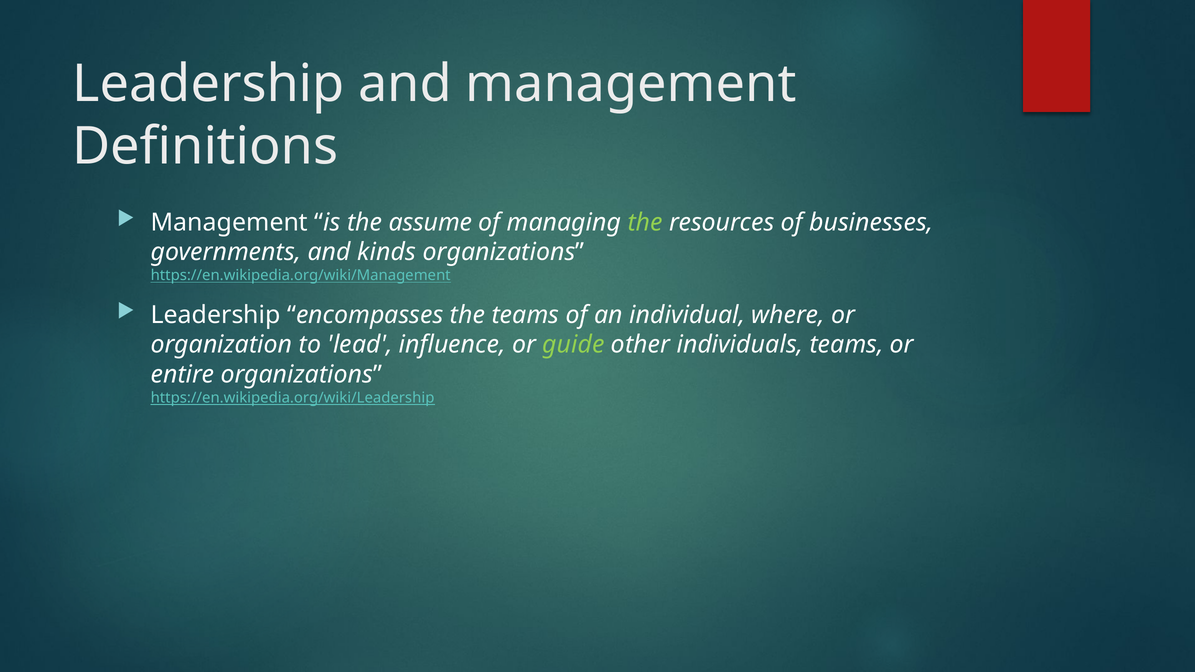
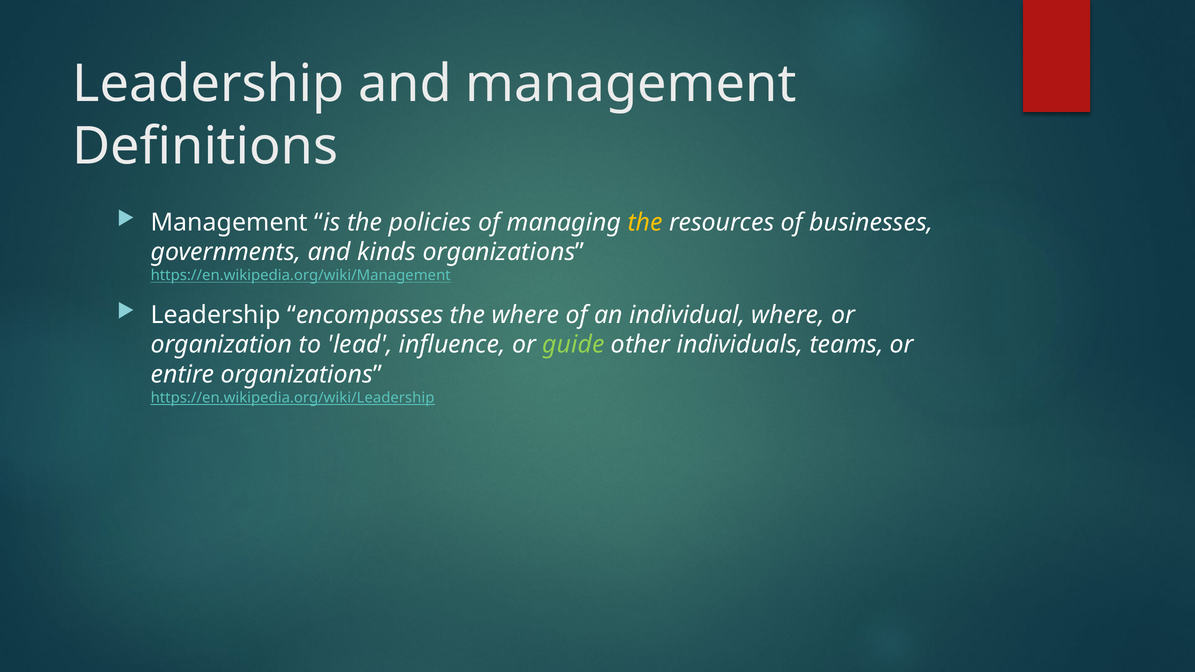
assume: assume -> policies (430, 222)
the colour: light green -> yellow (645, 222)
the teams: teams -> where (525, 315)
